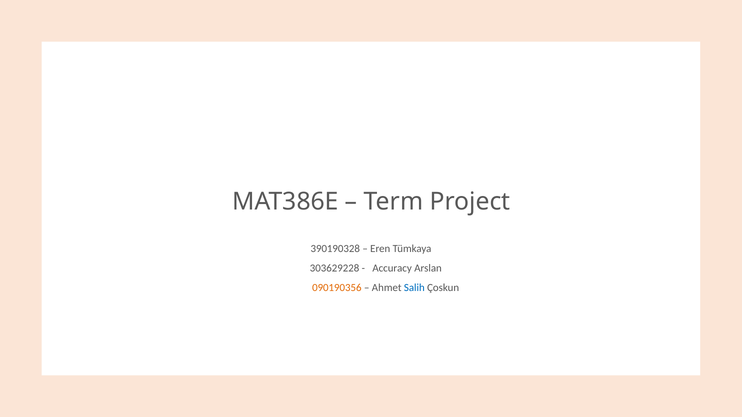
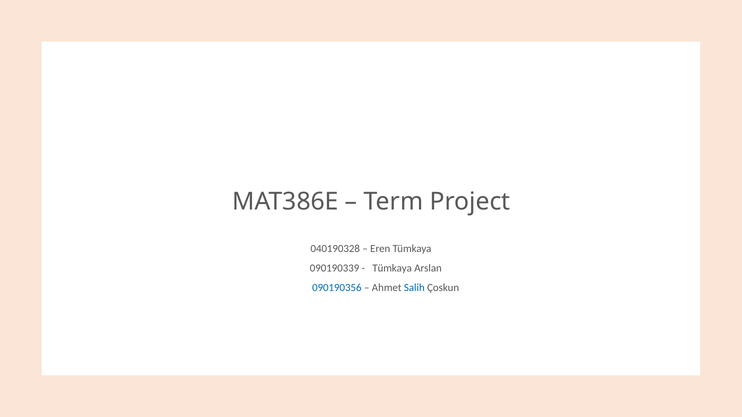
390190328: 390190328 -> 040190328 (335, 249)
303629228: 303629228 -> 090190339 (335, 268)
Accuracy: Accuracy -> Tümkaya (392, 268)
090190356 colour: orange -> blue (337, 288)
